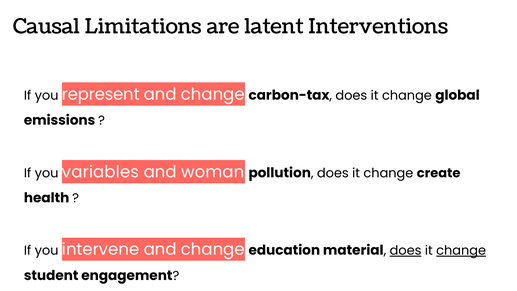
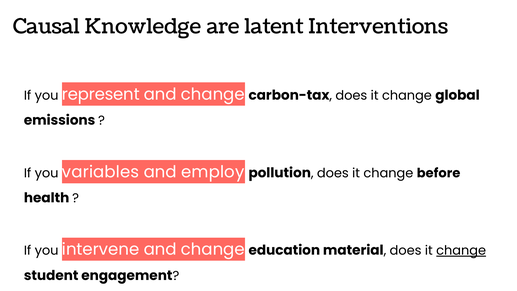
Limitations: Limitations -> Knowledge (143, 27)
woman: woman -> employ (213, 172)
create: create -> before (439, 173)
does underline: present -> none (406, 250)
